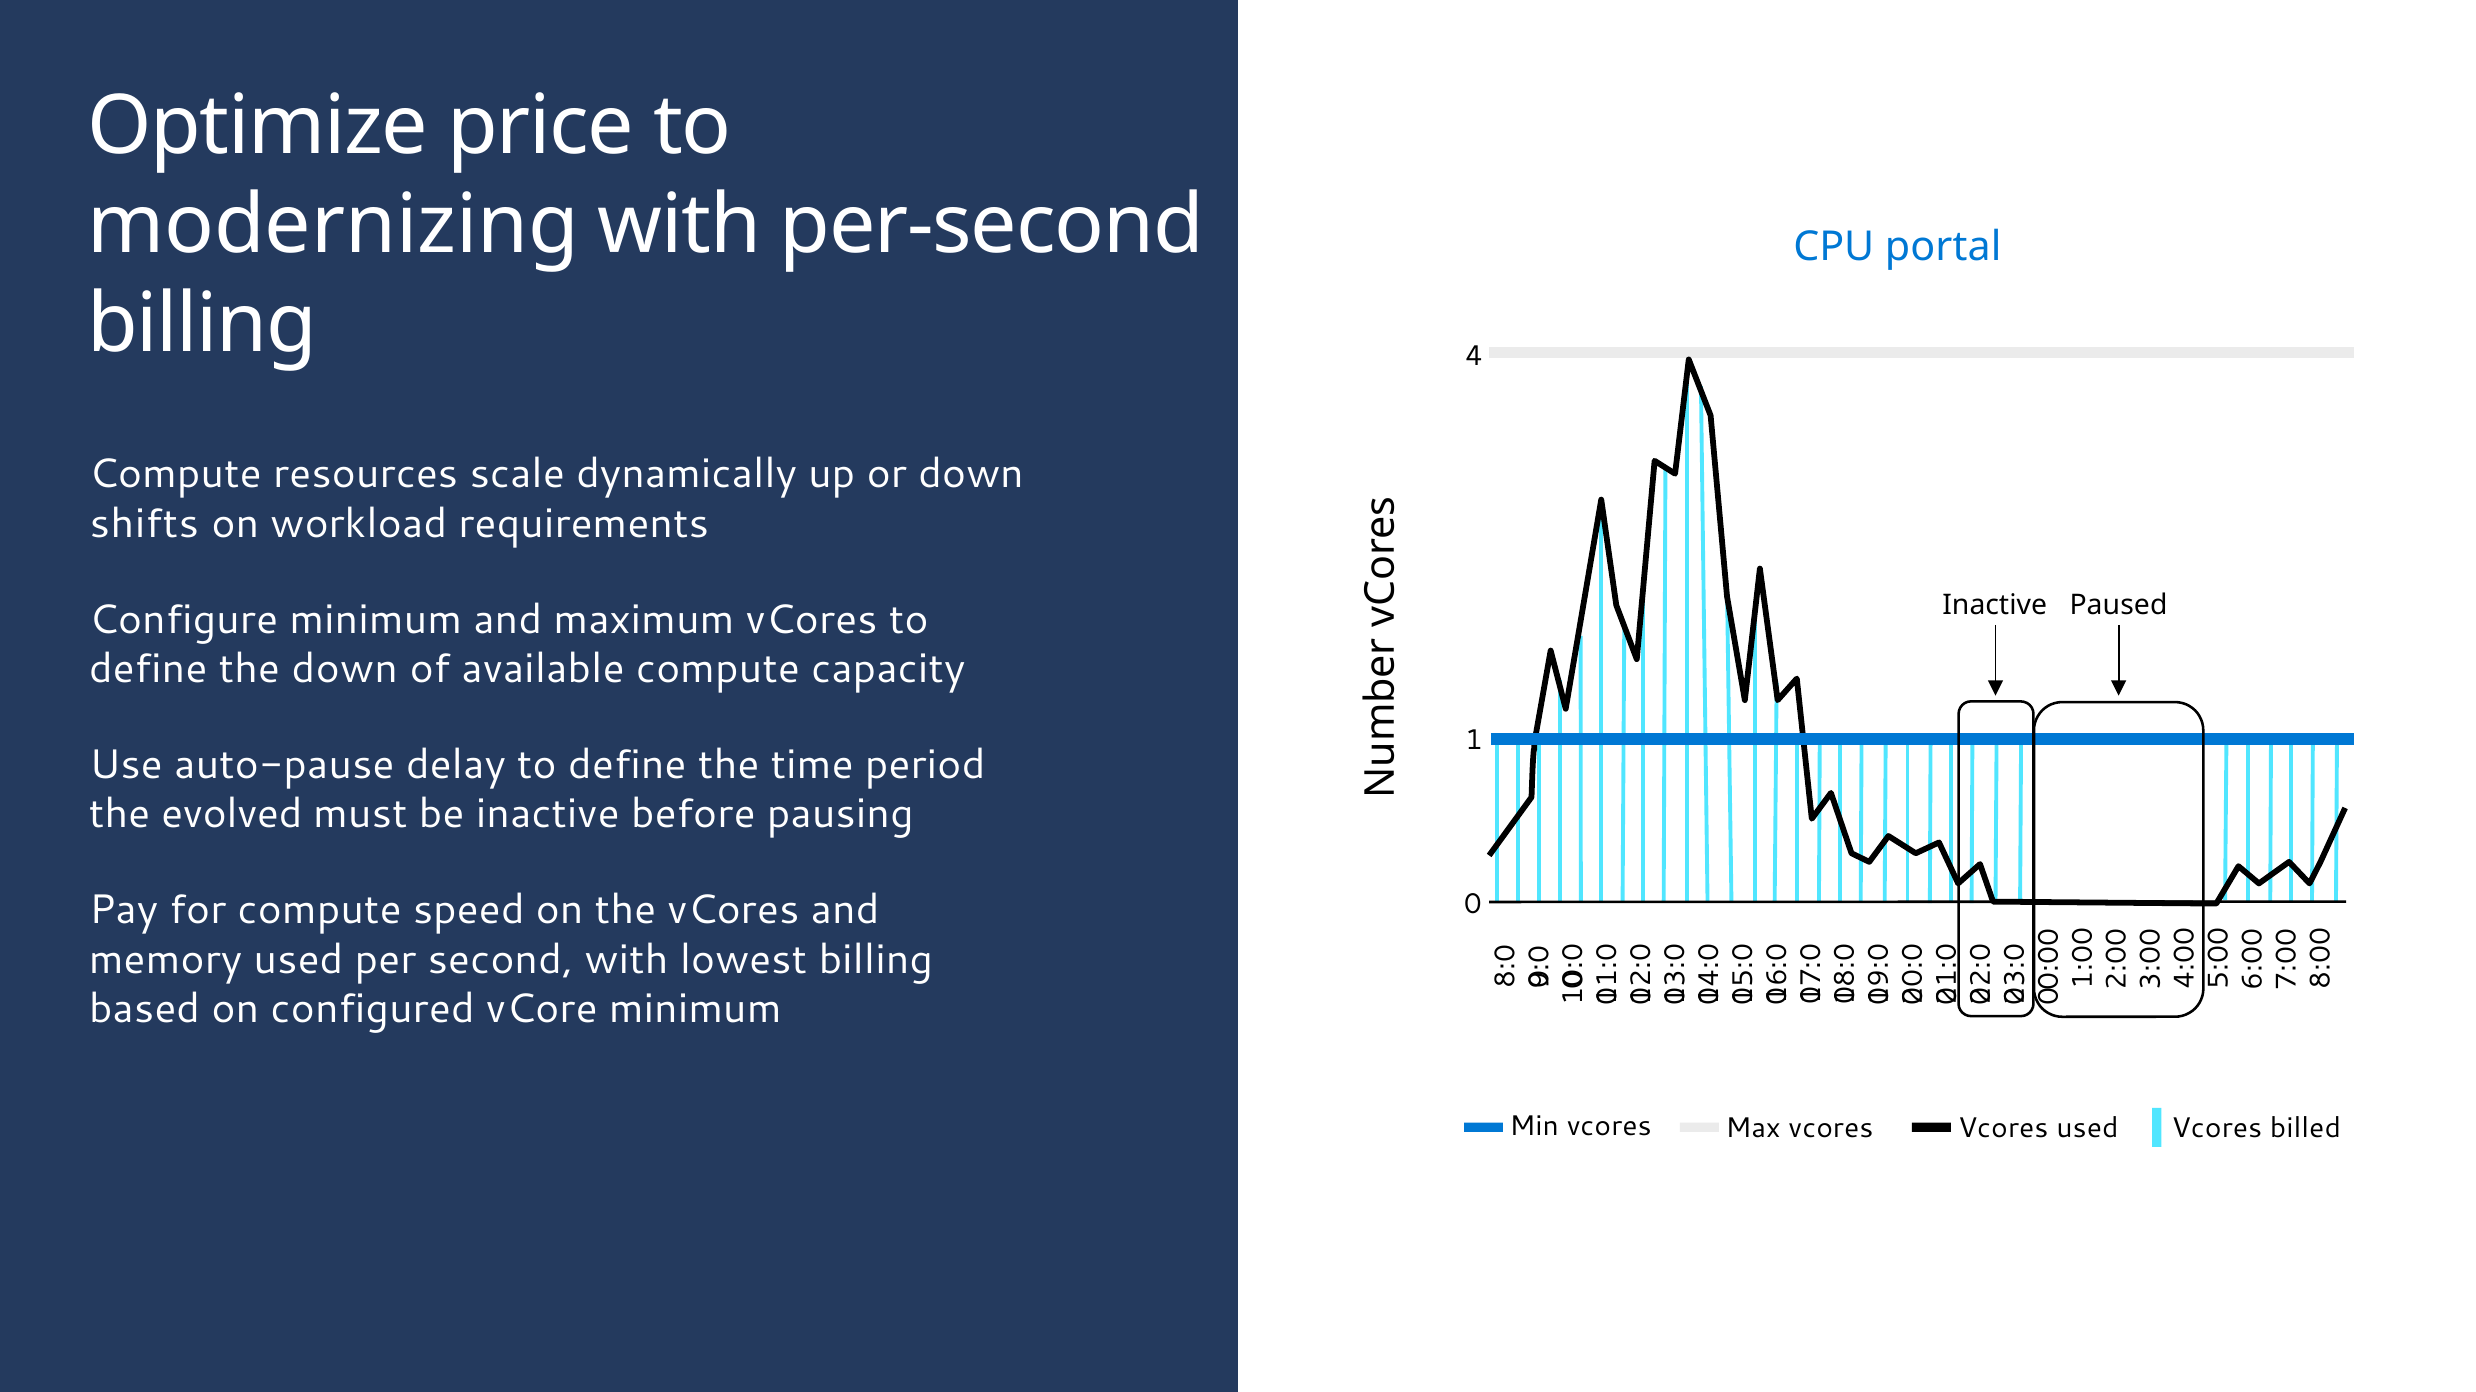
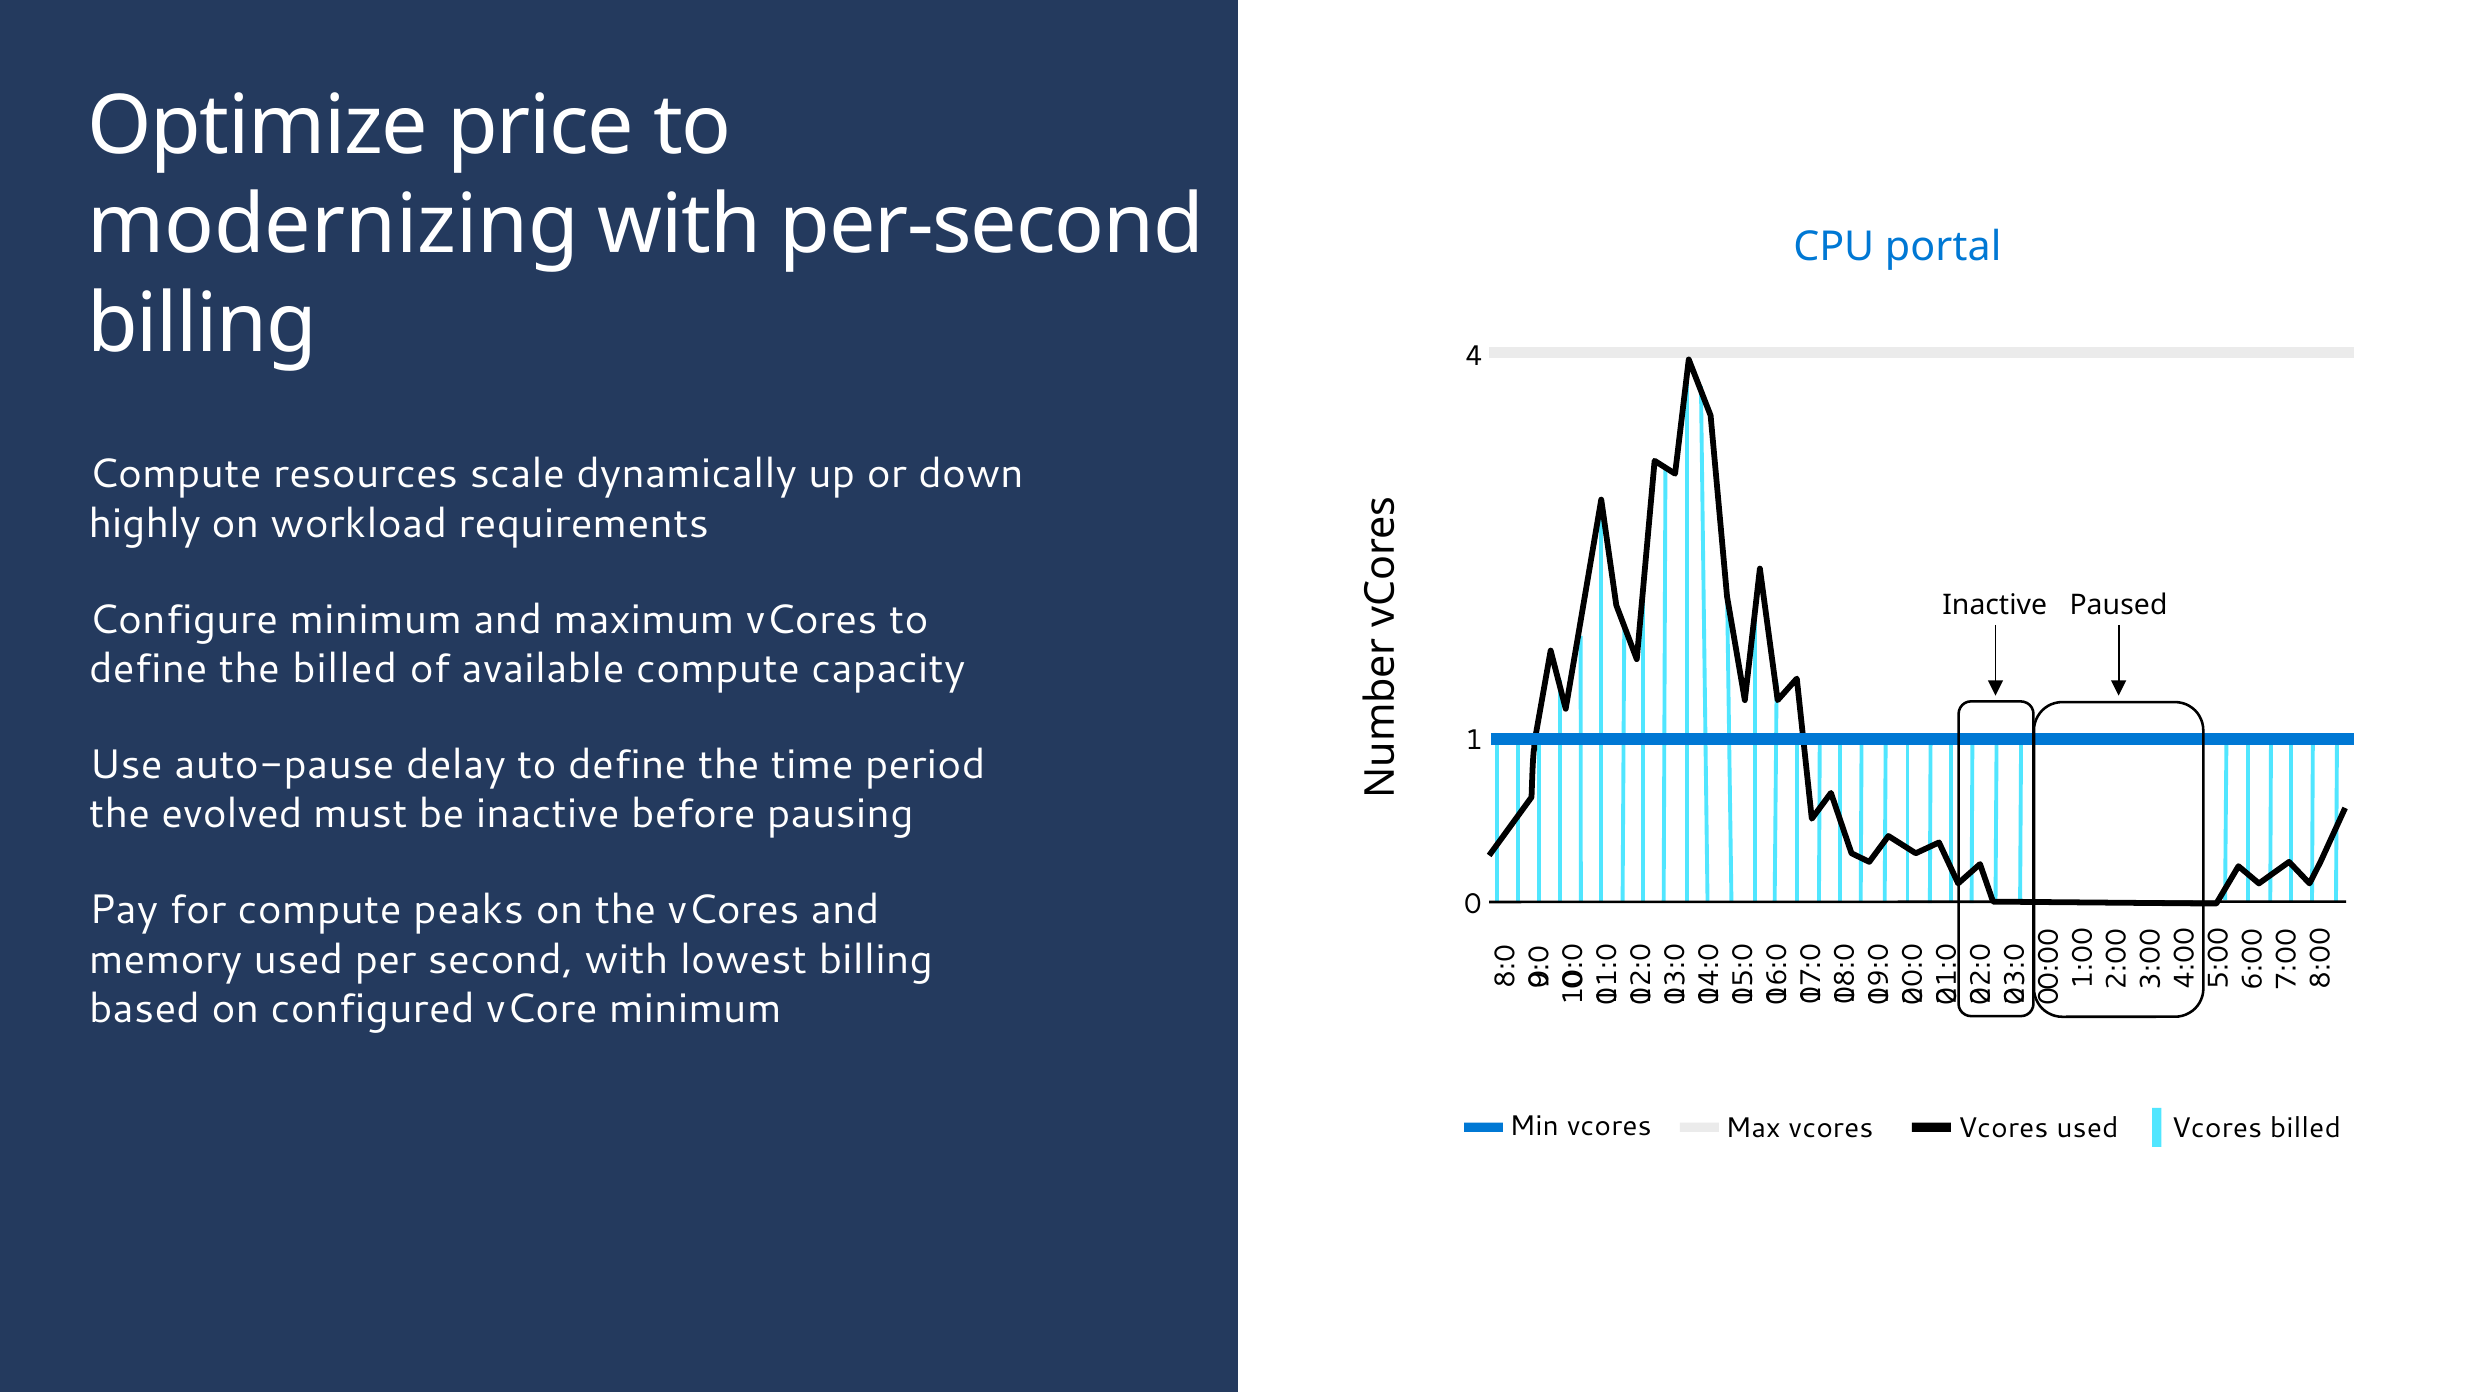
shifts: shifts -> highly (145, 524)
the down: down -> billed (345, 669)
speed: speed -> peaks (469, 911)
